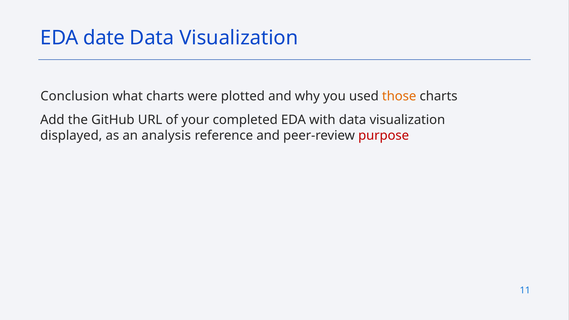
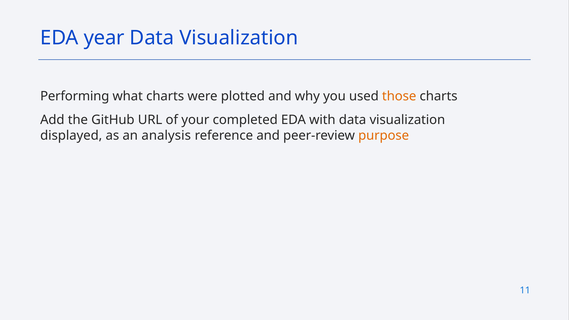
date: date -> year (104, 38)
Conclusion: Conclusion -> Performing (75, 96)
purpose colour: red -> orange (384, 136)
